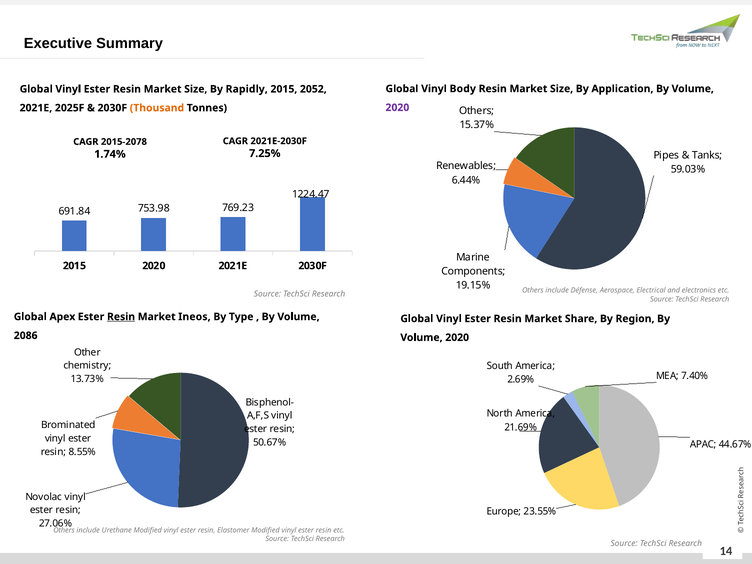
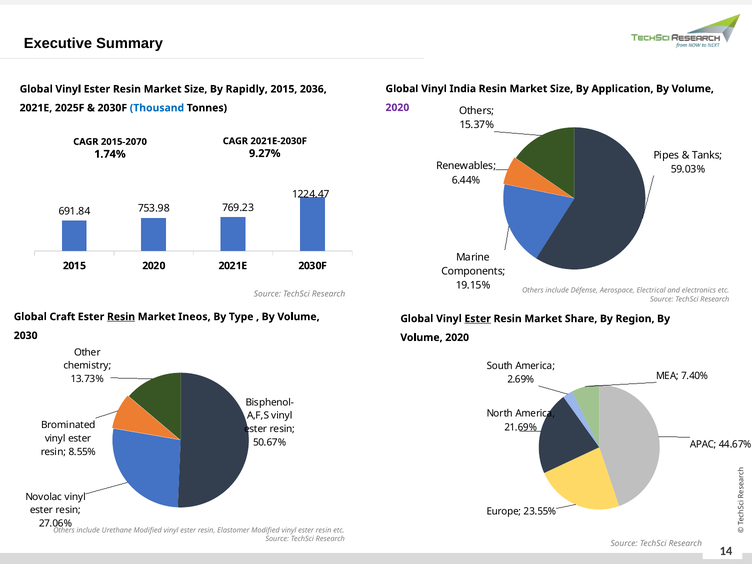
Body: Body -> India (463, 89)
2052: 2052 -> 2036 (313, 89)
Thousand colour: orange -> blue (157, 108)
2015-2078: 2015-2078 -> 2015-2070 (124, 142)
7.25%: 7.25% -> 9.27% (265, 153)
Apex: Apex -> Craft (62, 317)
Ester underline: none -> present (478, 319)
2086: 2086 -> 2030 (26, 336)
